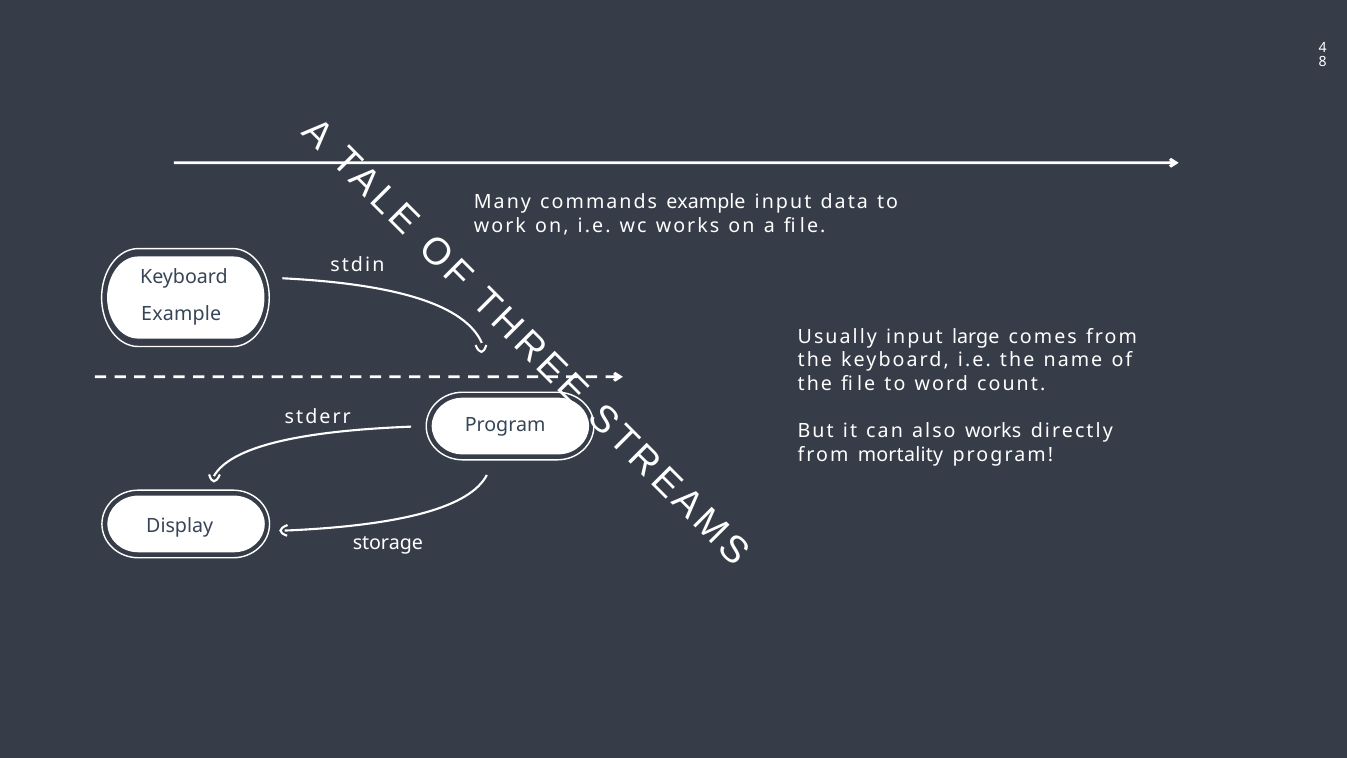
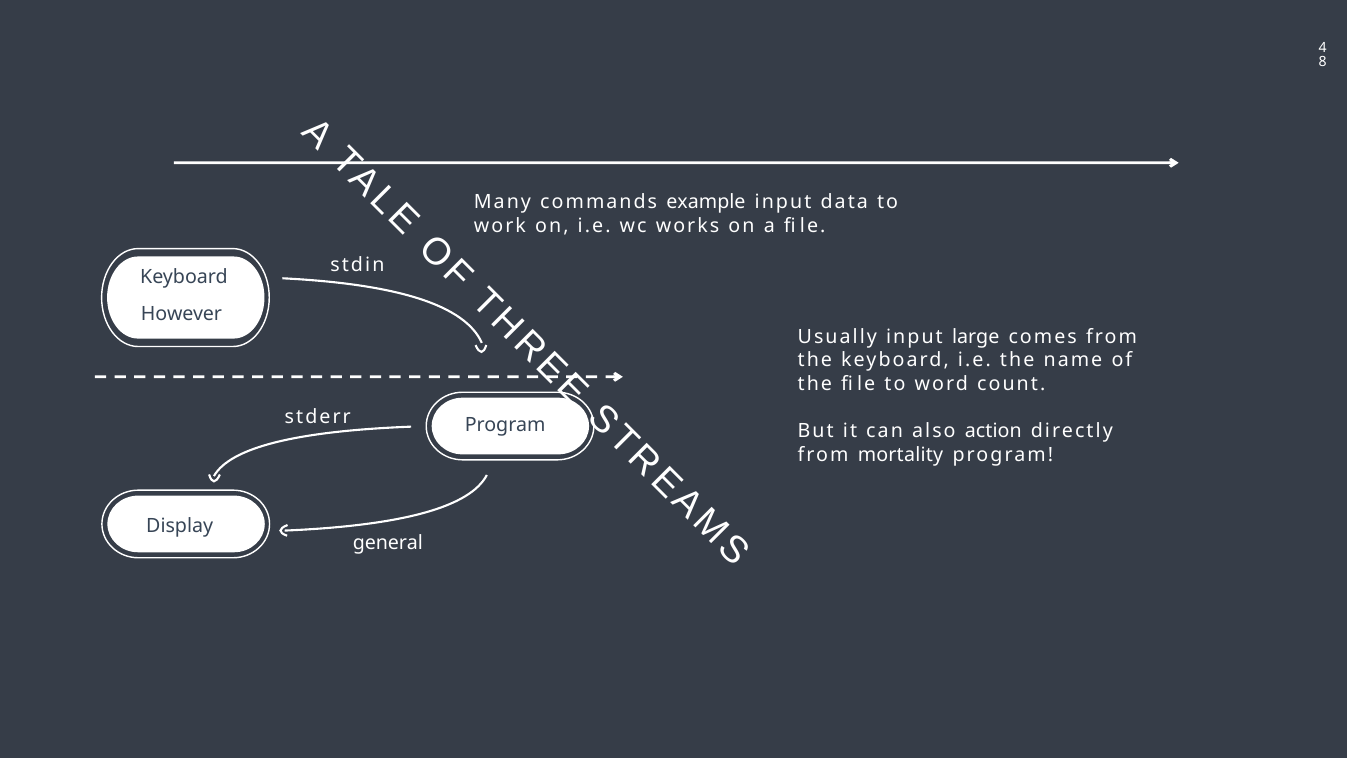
Example: Example -> However (181, 314)
also works: works -> action (993, 431)
storage: storage -> general (388, 543)
